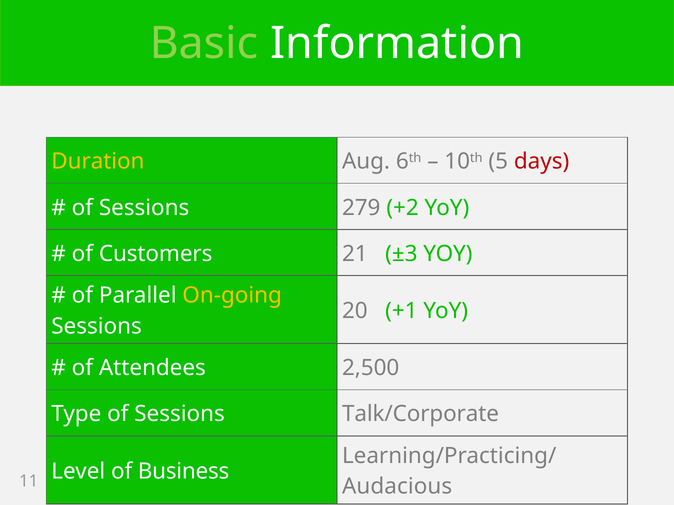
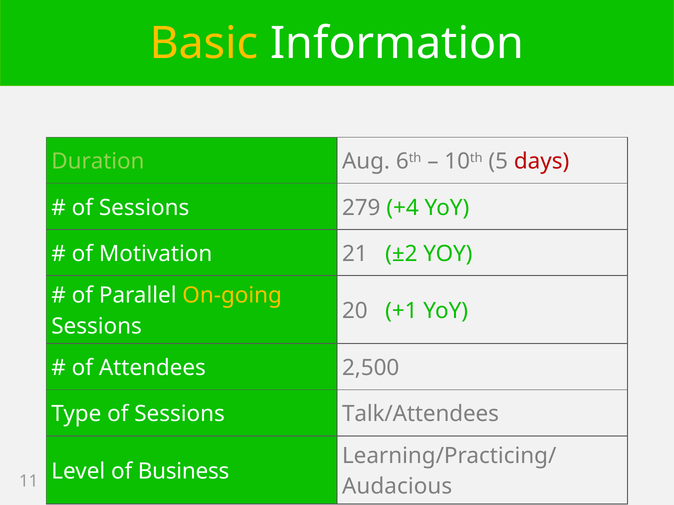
Basic colour: light green -> yellow (204, 43)
Duration colour: yellow -> light green (98, 162)
+2: +2 -> +4 (403, 208)
Customers: Customers -> Motivation (156, 254)
±3: ±3 -> ±2 (401, 254)
Talk/Corporate: Talk/Corporate -> Talk/Attendees (420, 414)
